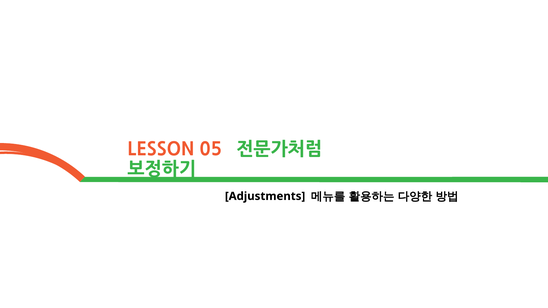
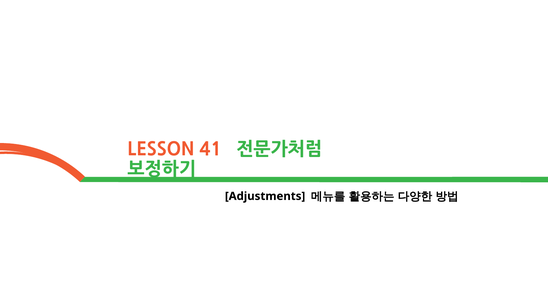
05: 05 -> 41 (211, 150)
